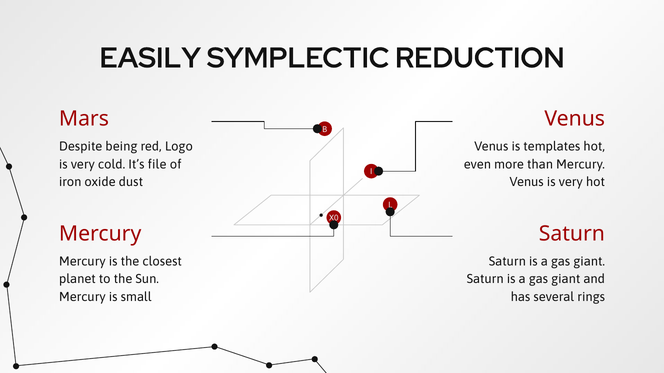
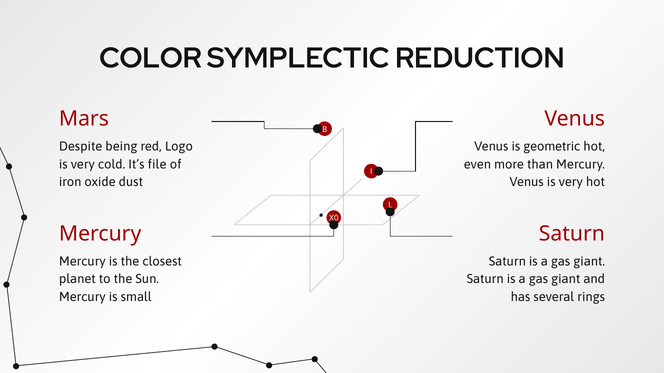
EASILY: EASILY -> COLOR (150, 58)
templates: templates -> geometric (552, 147)
